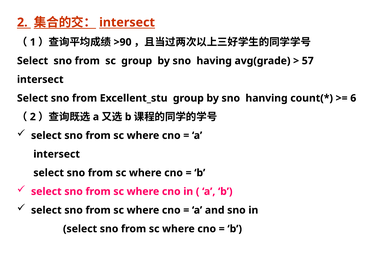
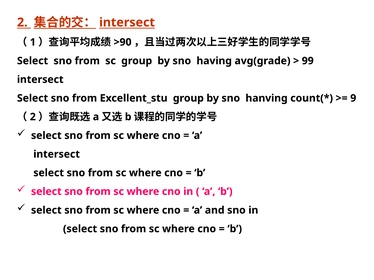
57: 57 -> 99 (308, 61)
6: 6 -> 9 (353, 98)
